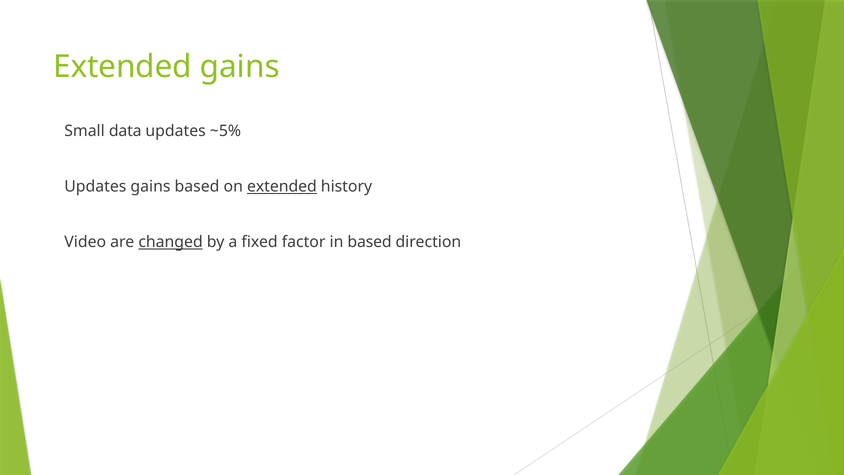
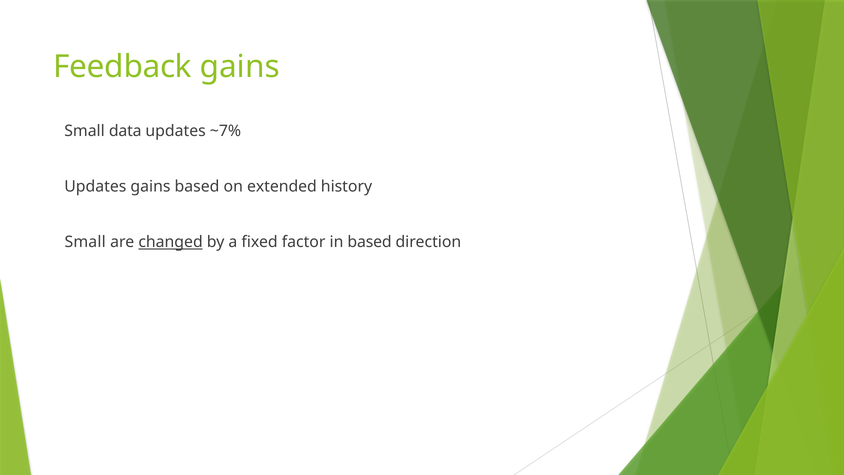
Extended: Extended -> Feedback (123, 67)
~5%: ~5% -> ~7% (225, 131)
extended underline: present -> none (282, 186)
Video: Video -> Small (85, 242)
